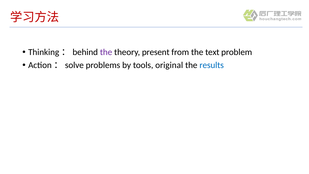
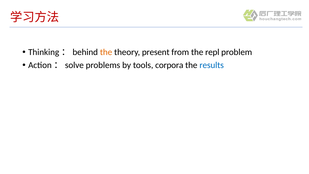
the colour: purple -> orange (106, 52)
text: text -> repl (212, 52)
original: original -> corpora (169, 65)
